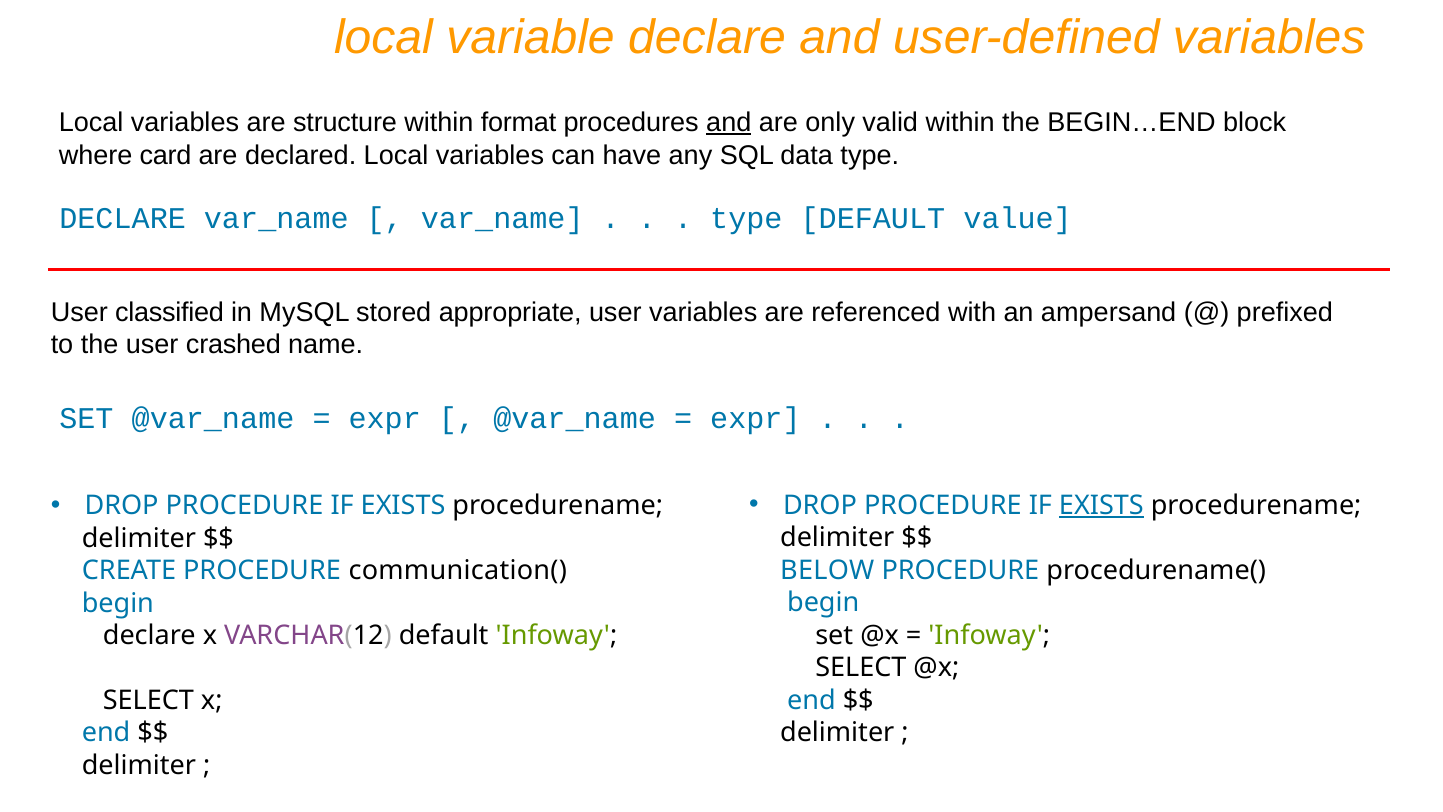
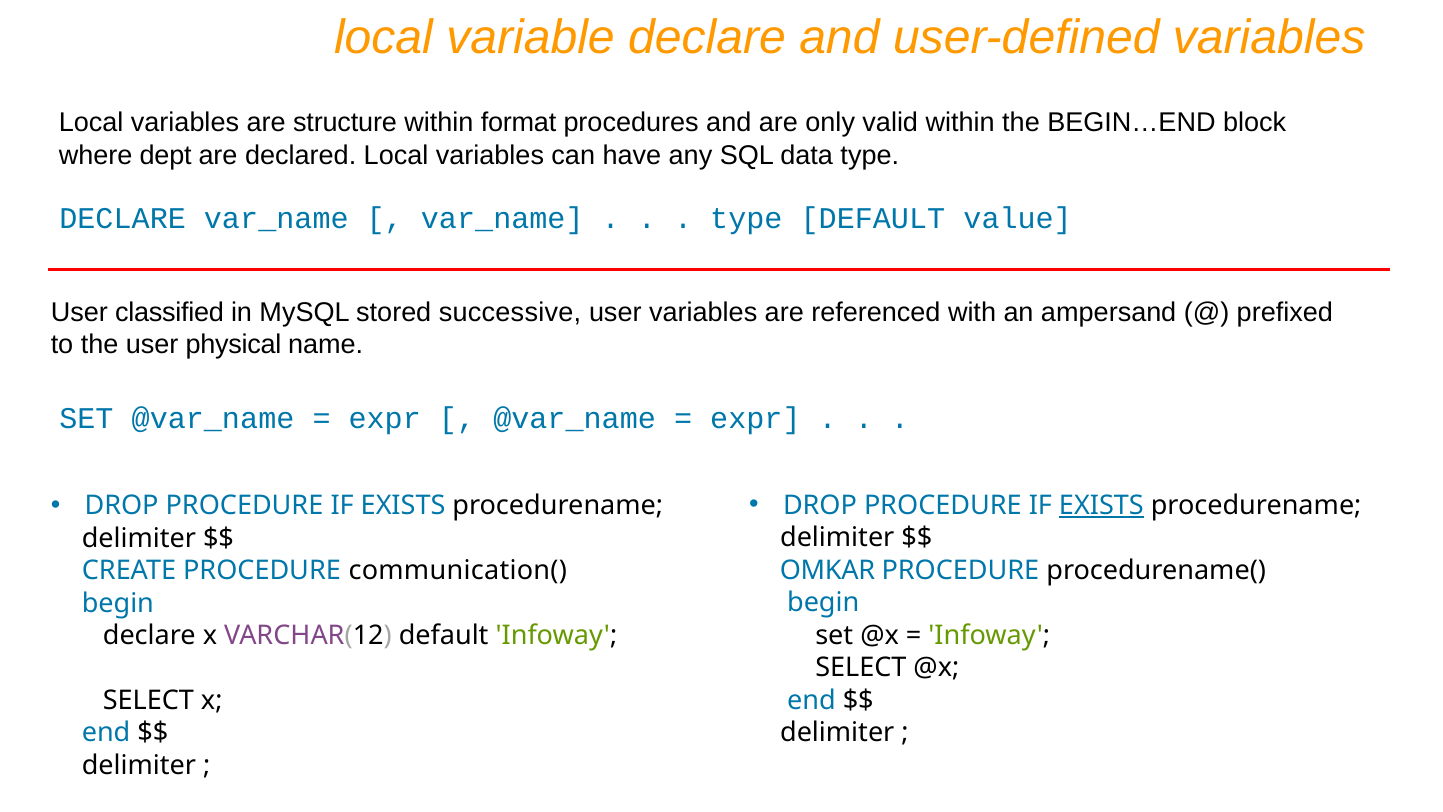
and underline: present -> none (729, 123)
card: card -> dept (166, 155)
appropriate: appropriate -> successive (510, 312)
crashed: crashed -> physical (233, 345)
BELOW: BELOW -> OMKAR (828, 570)
